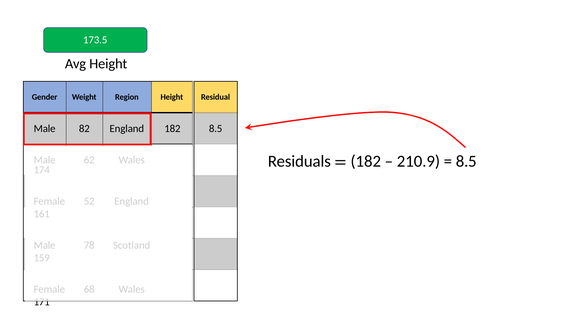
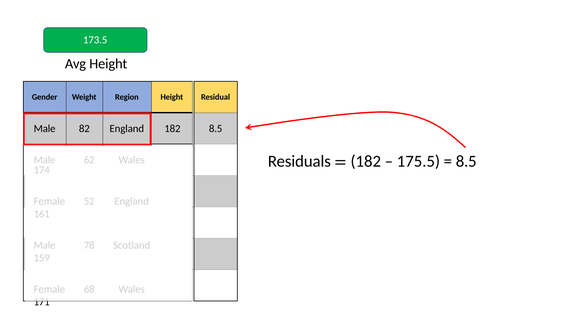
210.9: 210.9 -> 175.5 (418, 162)
